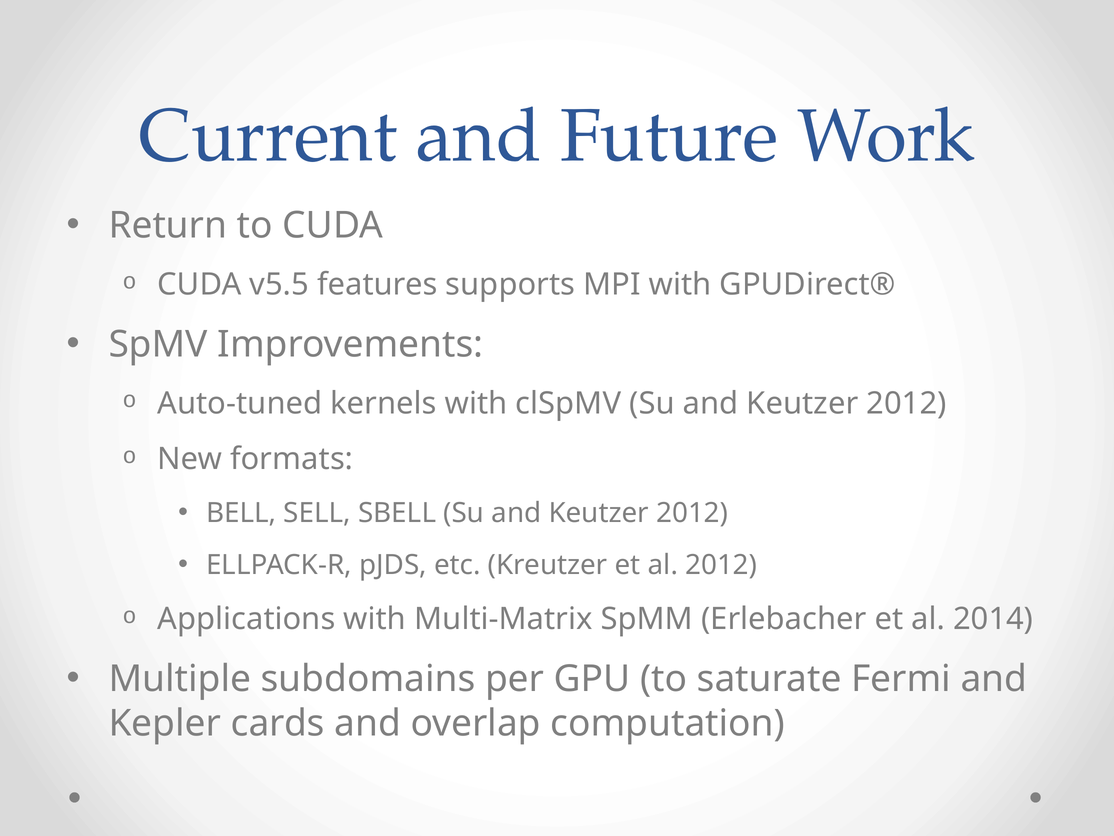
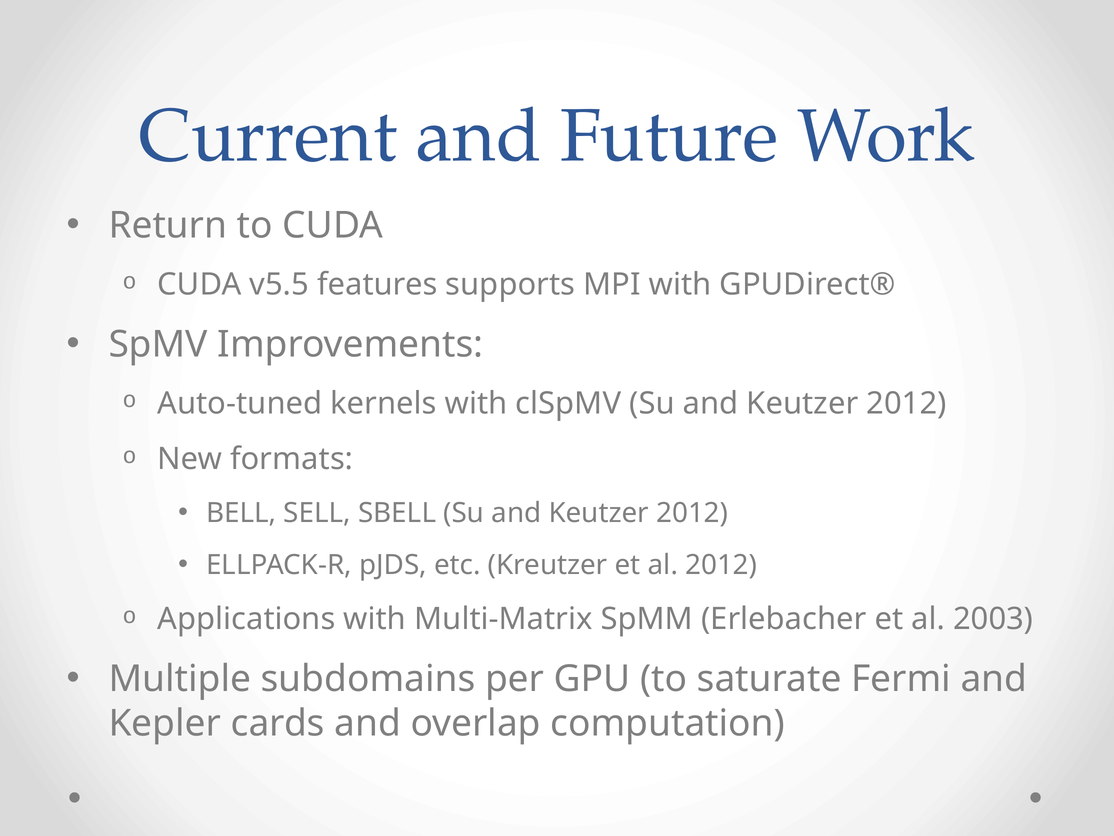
2014: 2014 -> 2003 (993, 619)
